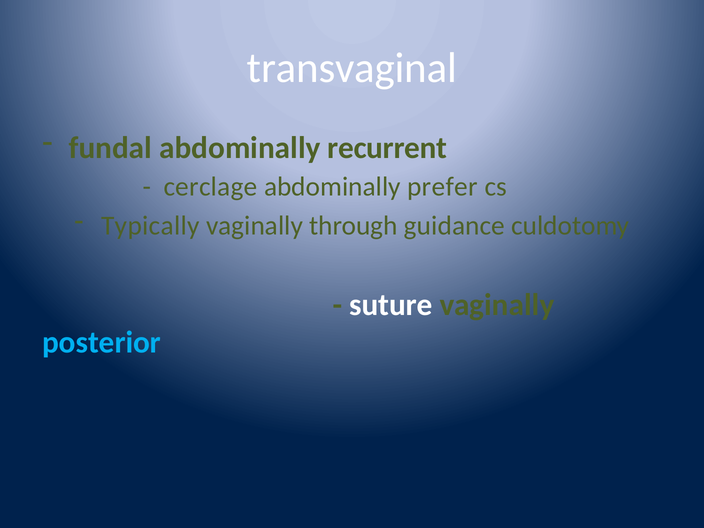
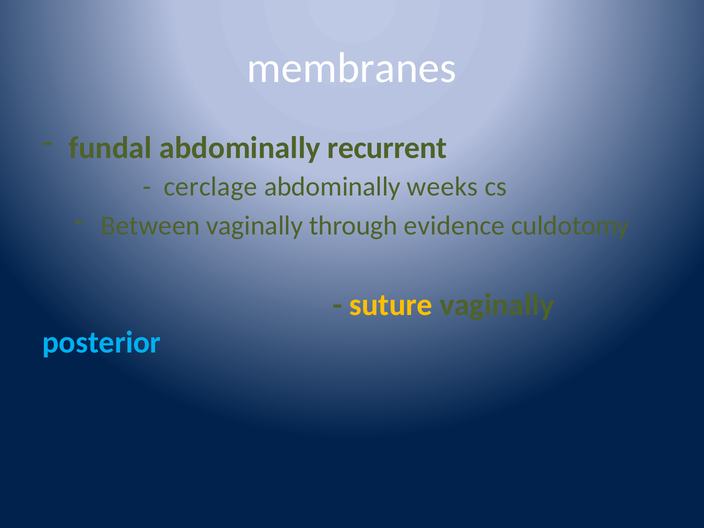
transvaginal: transvaginal -> membranes (352, 68)
prefer: prefer -> weeks (443, 187)
Typically: Typically -> Between (150, 226)
guidance: guidance -> evidence (454, 226)
suture colour: white -> yellow (391, 305)
